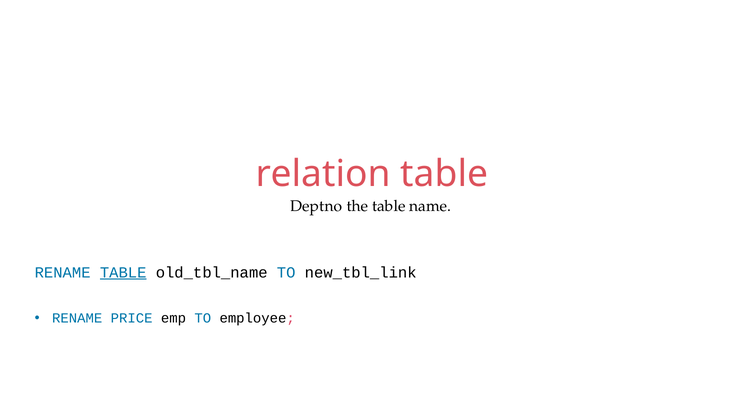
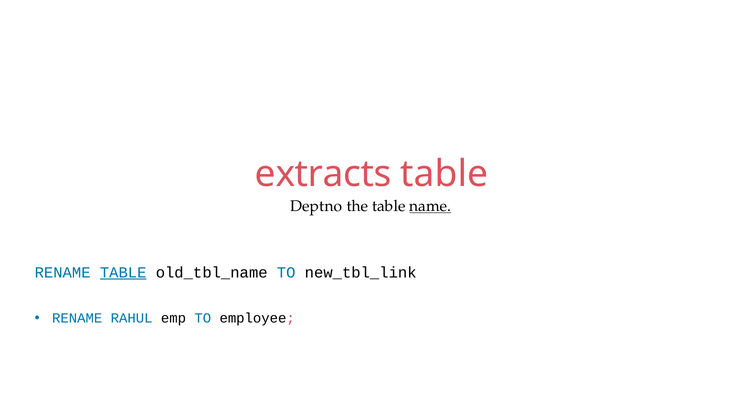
relation: relation -> extracts (323, 174)
name underline: none -> present (430, 206)
PRICE: PRICE -> RAHUL (132, 319)
